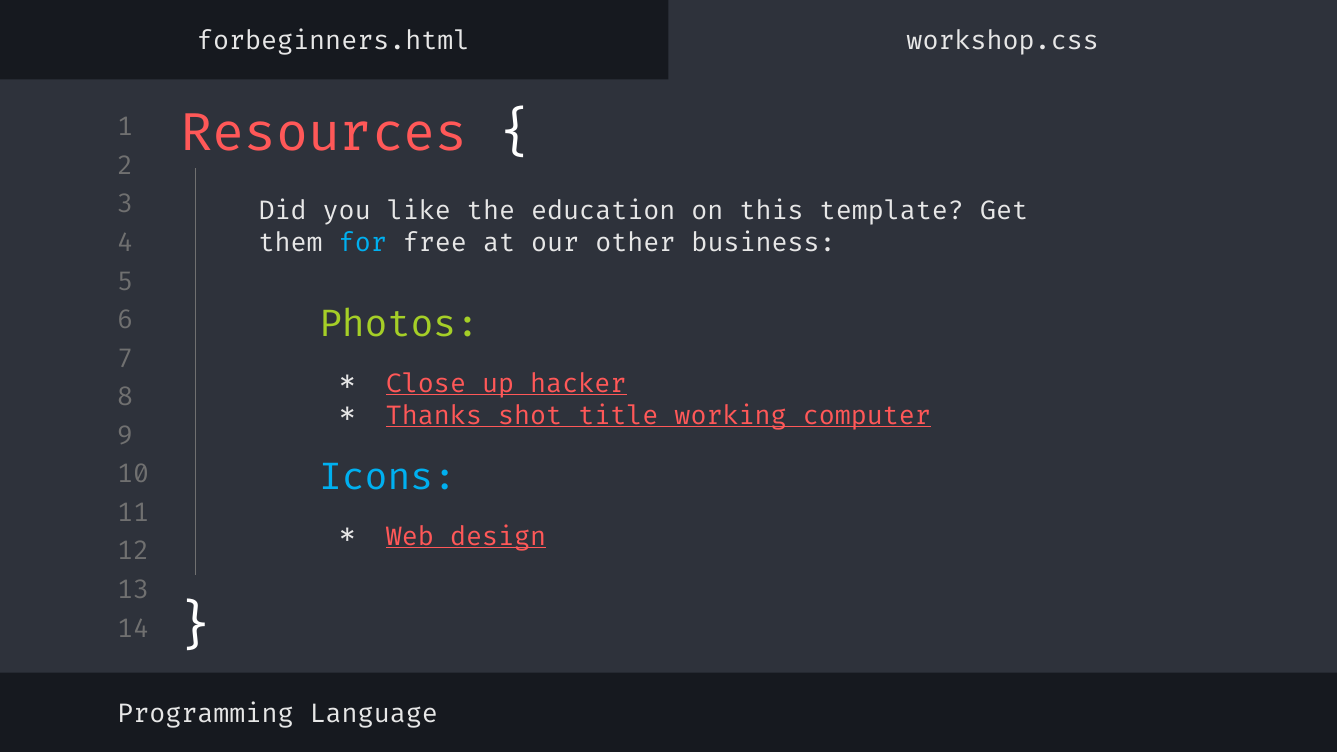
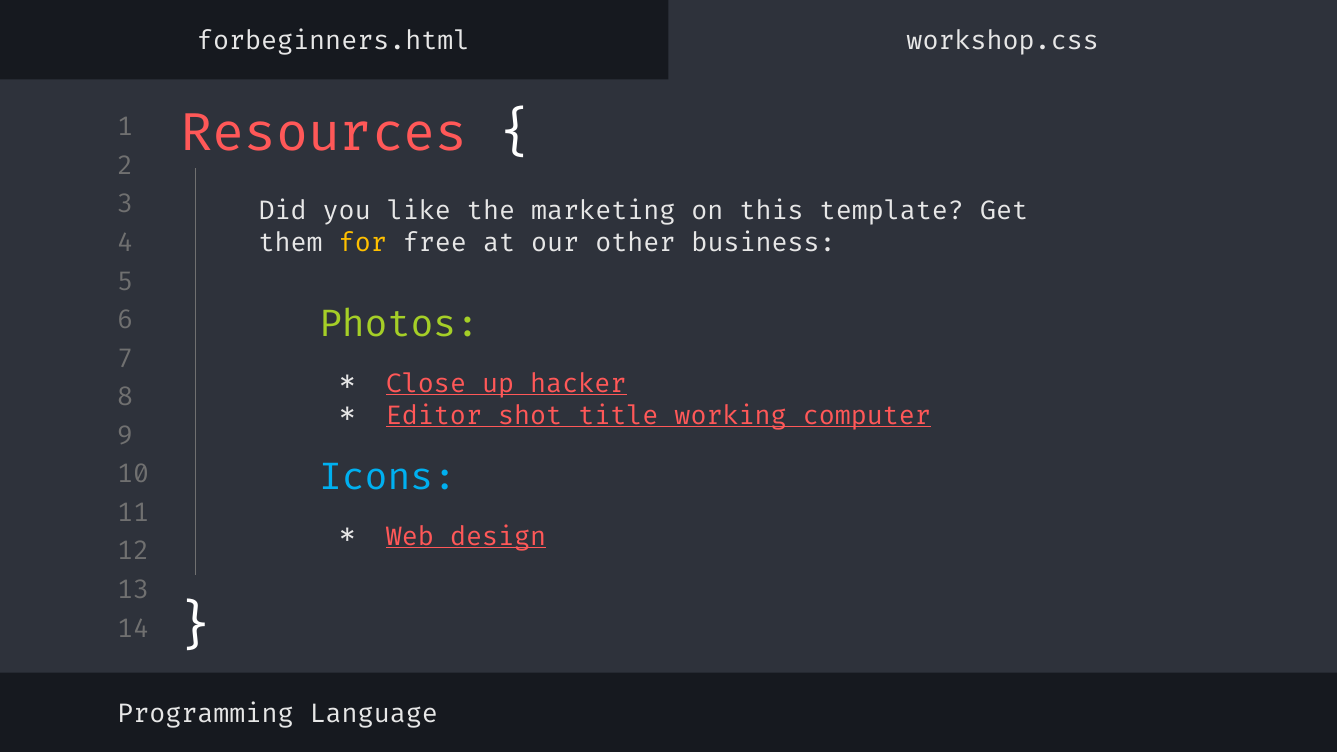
education: education -> marketing (603, 211)
for colour: light blue -> yellow (363, 243)
Thanks: Thanks -> Editor (434, 416)
